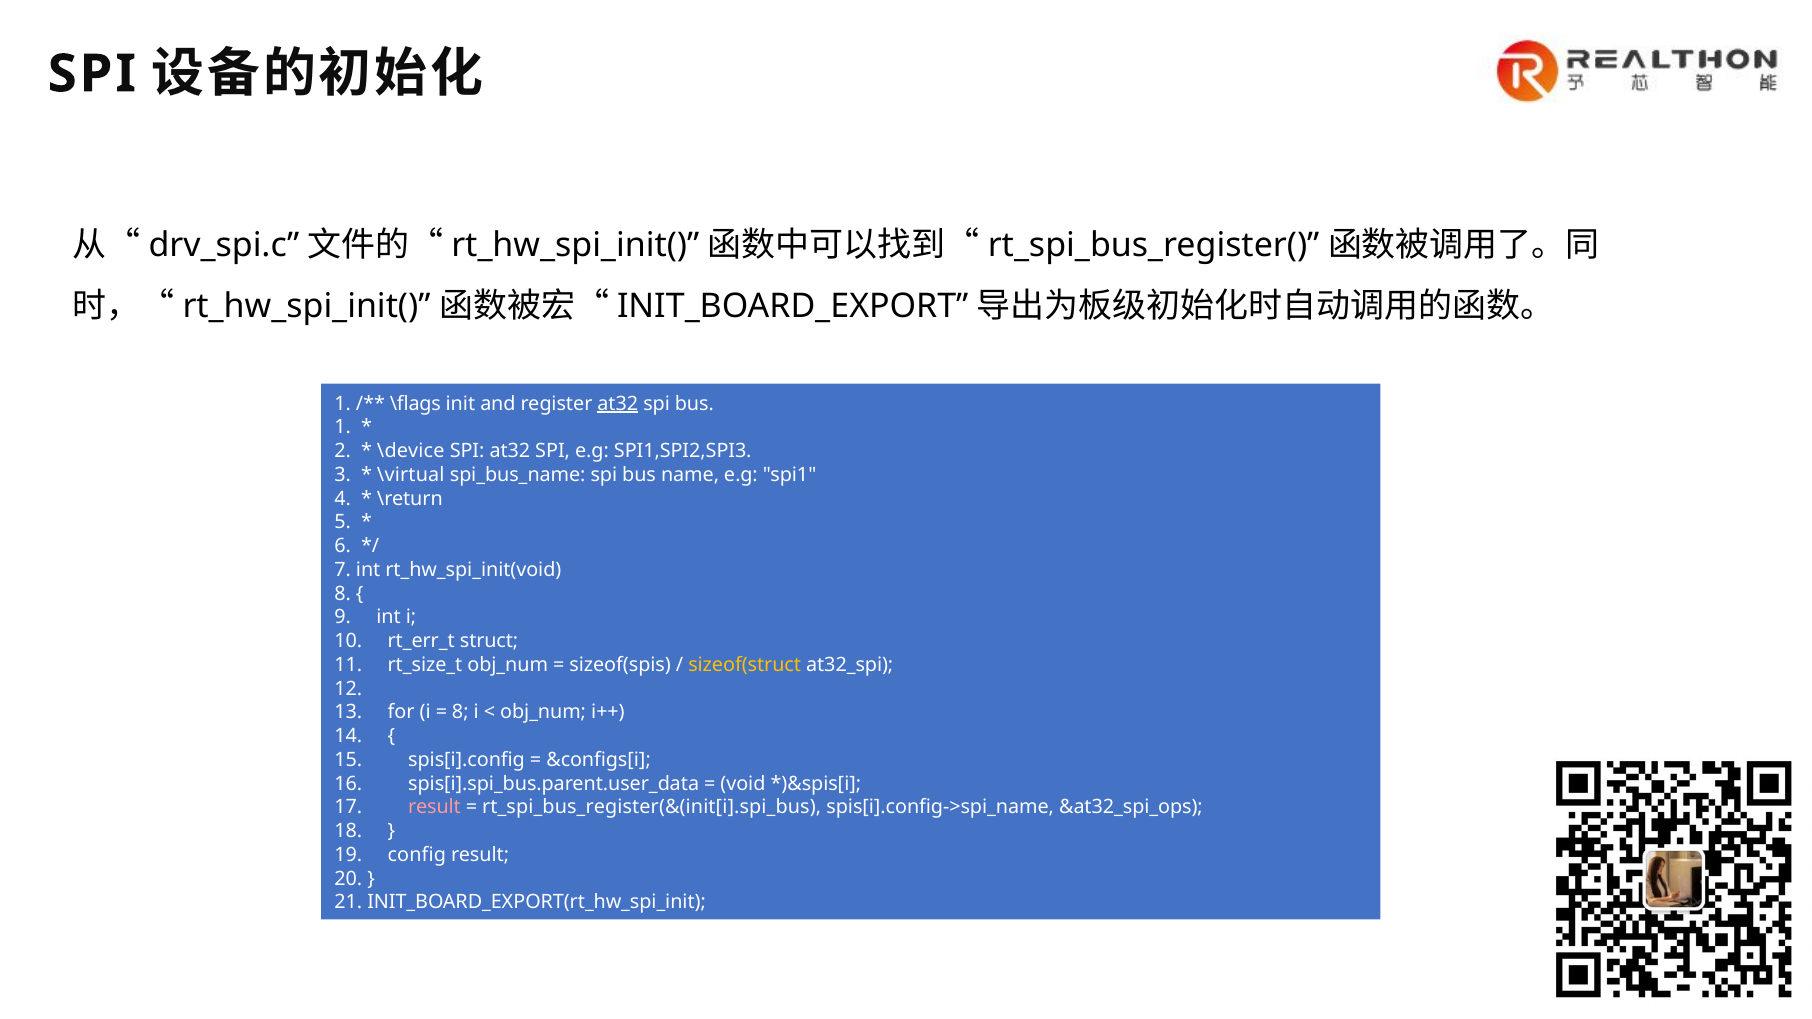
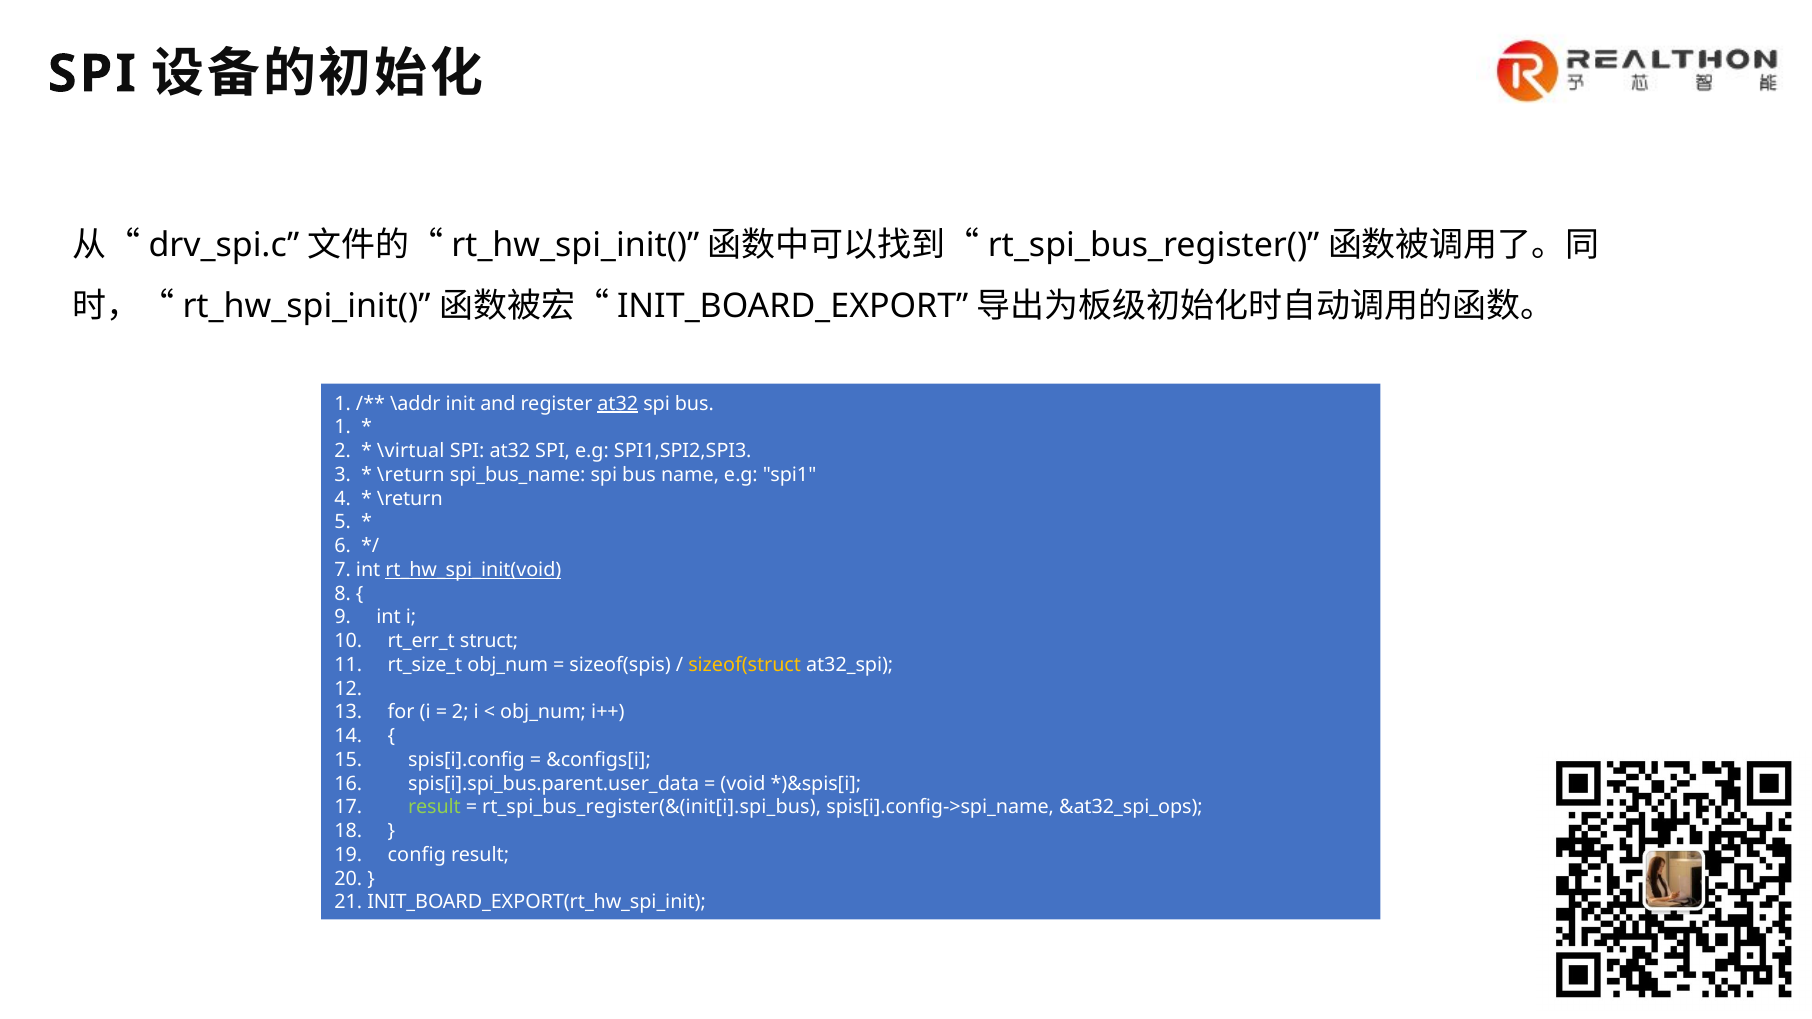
\flags: \flags -> \addr (415, 404)
\device: \device -> \virtual (411, 451)
\virtual: \virtual -> \return (411, 475)
rt_hw_spi_init(void underline: none -> present (473, 570)
8: 8 -> 2 (460, 712)
result colour: pink -> light green (434, 807)
